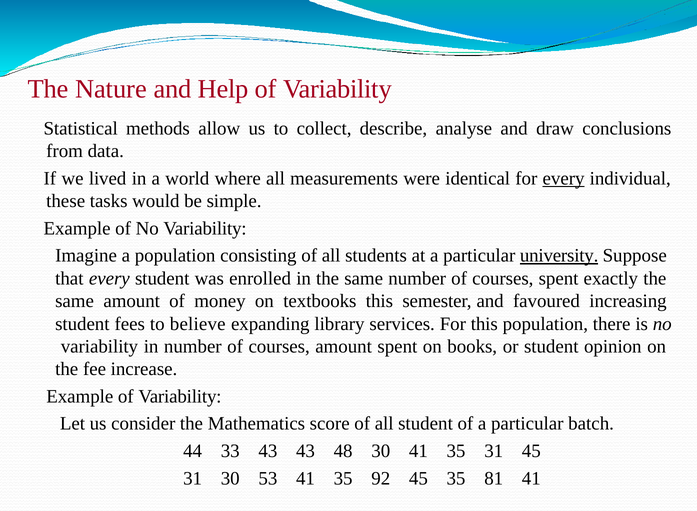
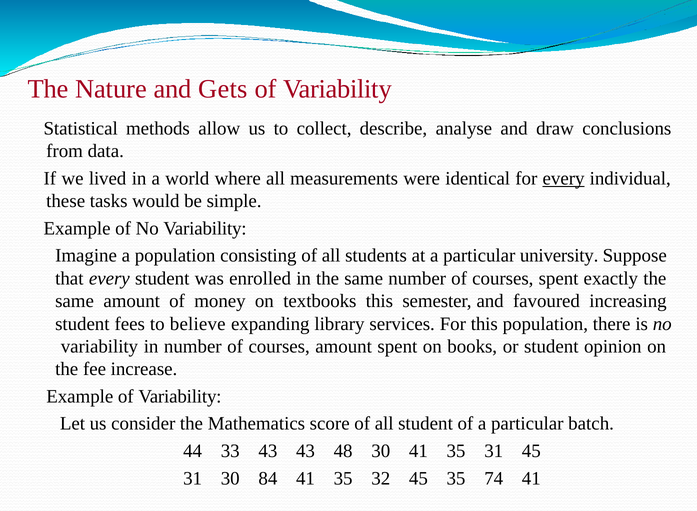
Help: Help -> Gets (223, 89)
university underline: present -> none (559, 255)
53: 53 -> 84 (268, 478)
92: 92 -> 32 (381, 478)
81: 81 -> 74 (494, 478)
